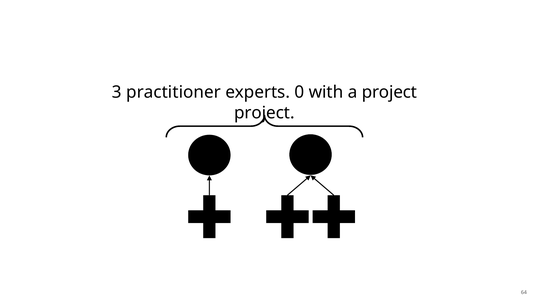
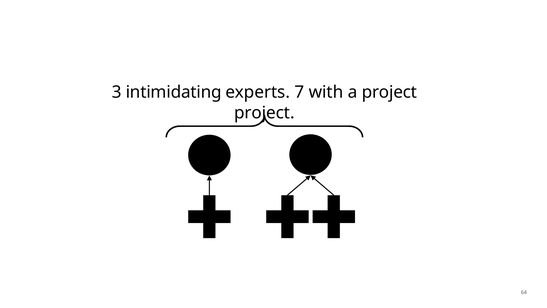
practitioner: practitioner -> intimidating (174, 92)
0: 0 -> 7 (299, 92)
